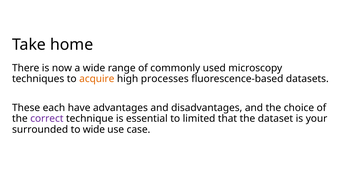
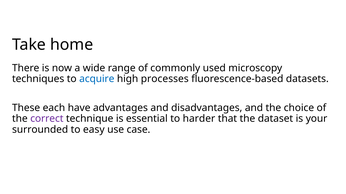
acquire colour: orange -> blue (97, 79)
limited: limited -> harder (199, 119)
to wide: wide -> easy (94, 130)
